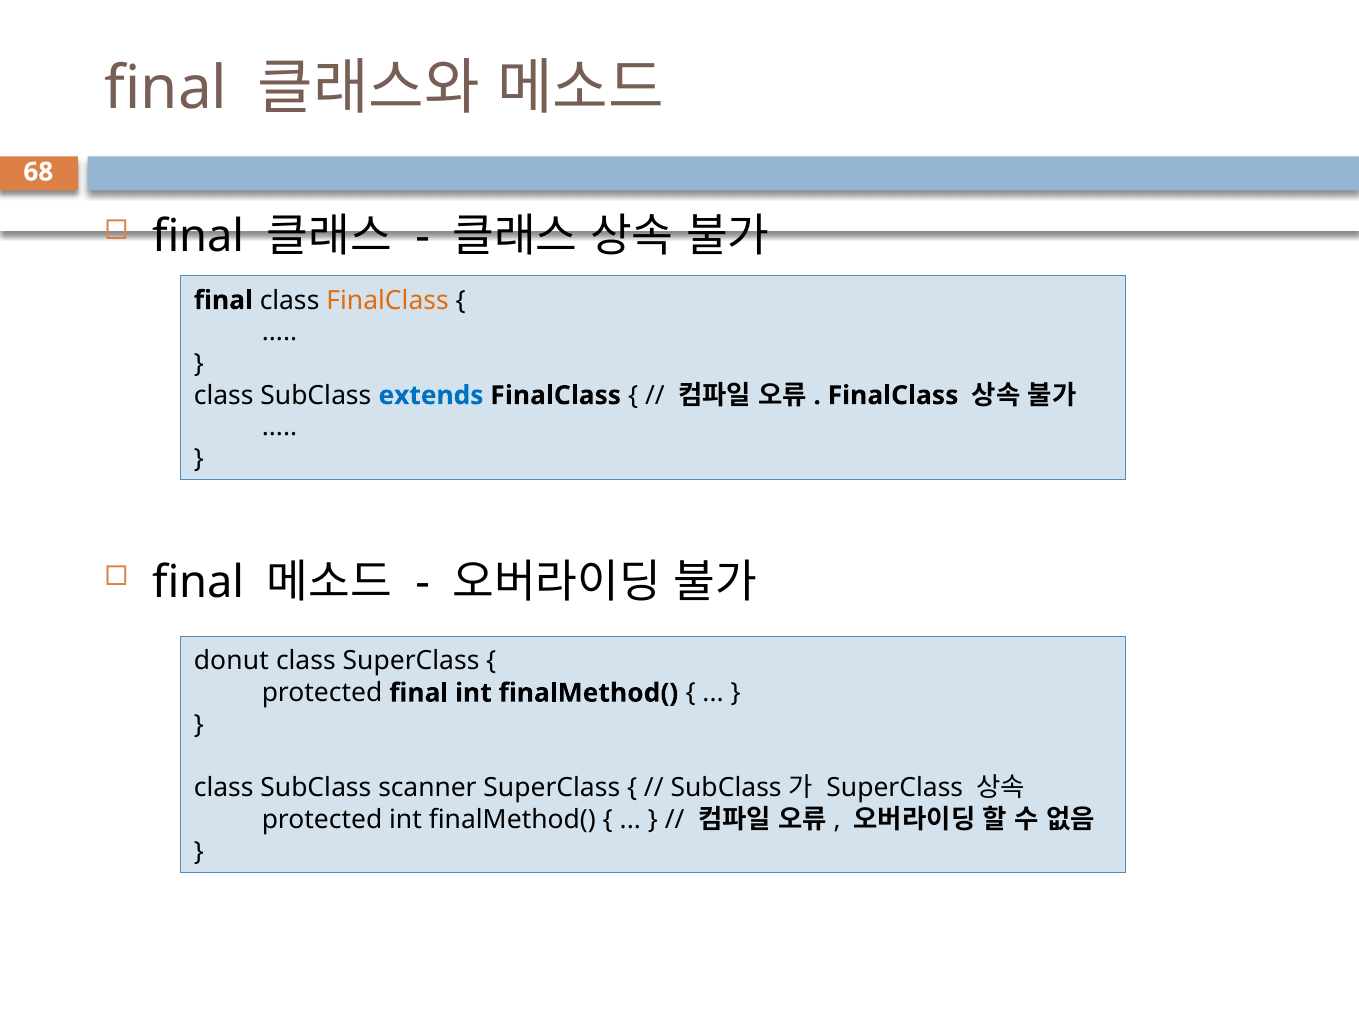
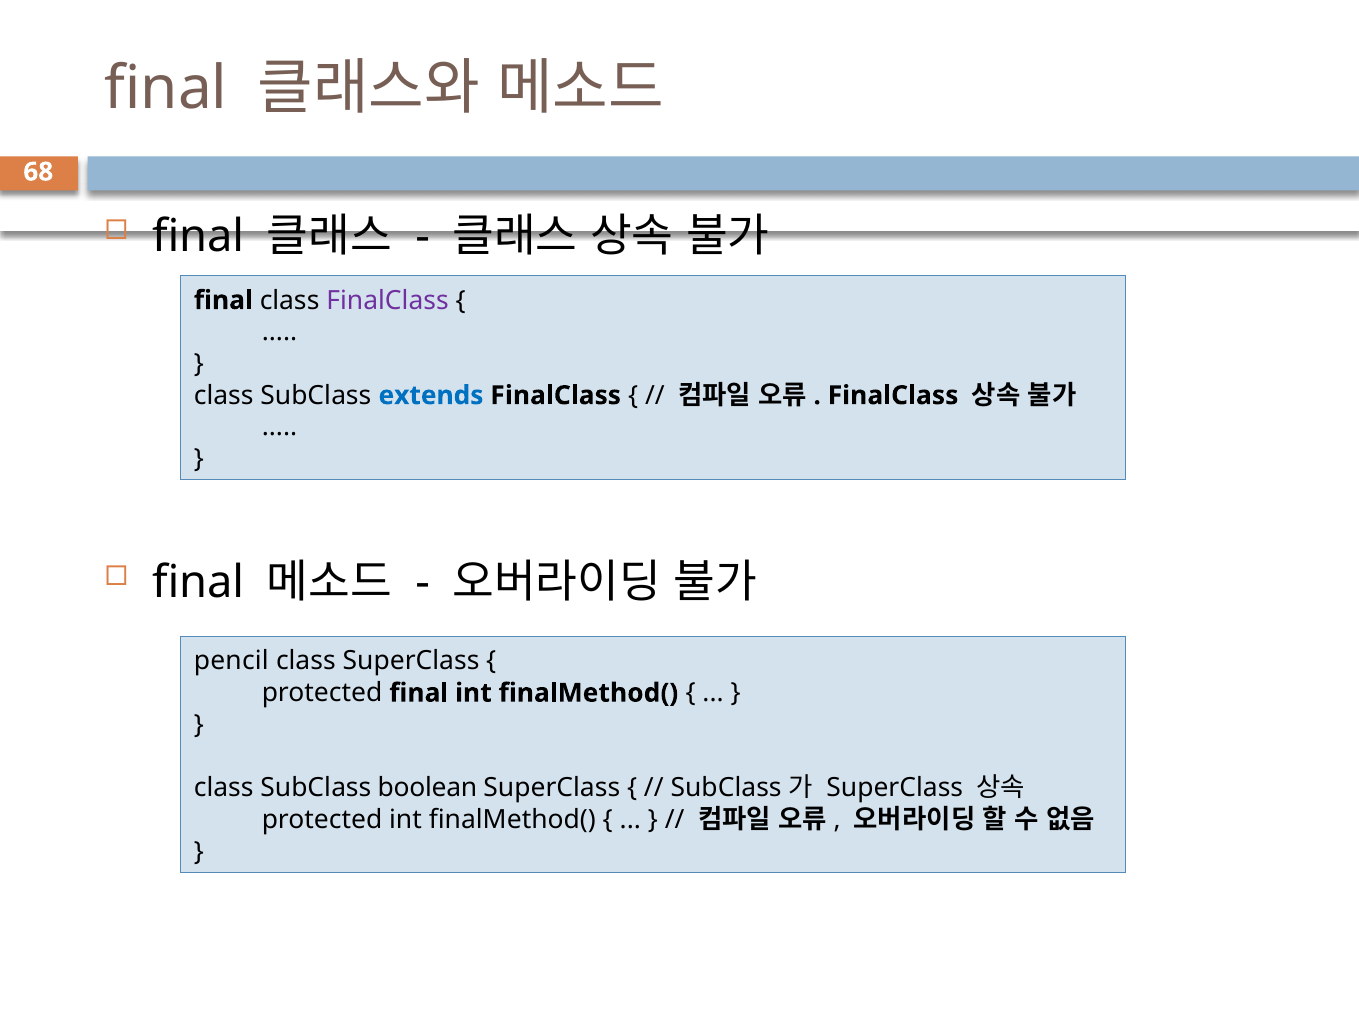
FinalClass colour: orange -> purple (388, 300)
donut: donut -> pencil (231, 661)
scanner: scanner -> boolean (428, 788)
